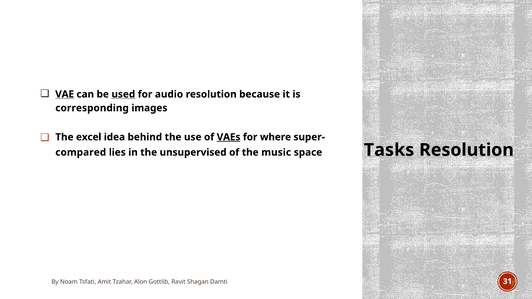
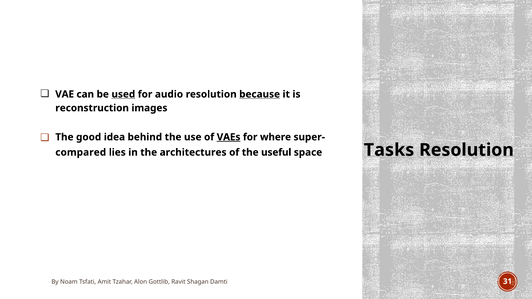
VAE underline: present -> none (65, 94)
because underline: none -> present (260, 94)
corresponding: corresponding -> reconstruction (92, 108)
excel: excel -> good (89, 137)
unsupervised: unsupervised -> architectures (193, 152)
music: music -> useful (276, 152)
